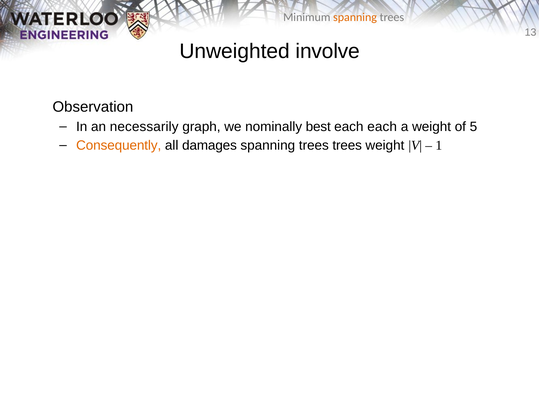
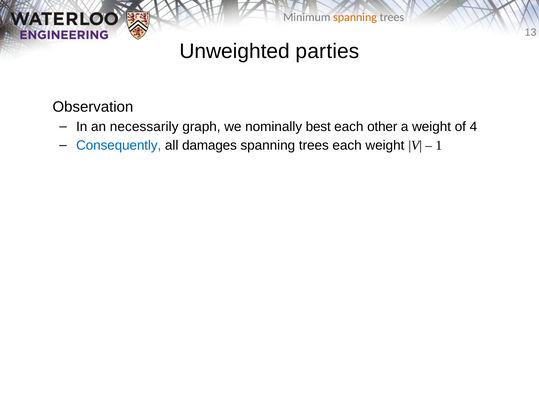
involve: involve -> parties (328, 51)
each each: each -> other (382, 127)
5: 5 -> 4 (473, 127)
Consequently colour: orange -> blue (119, 146)
trees trees: trees -> each (347, 146)
